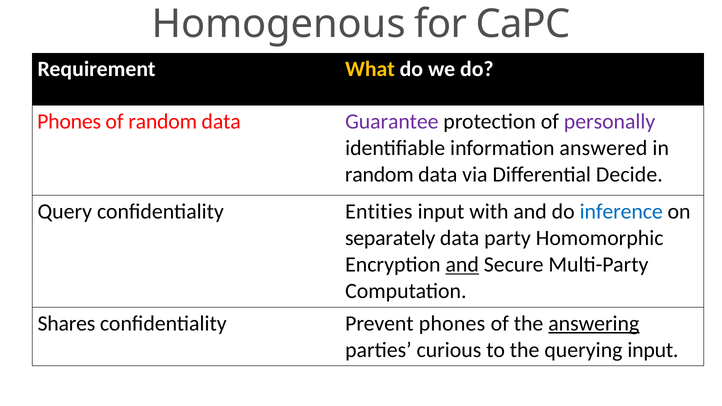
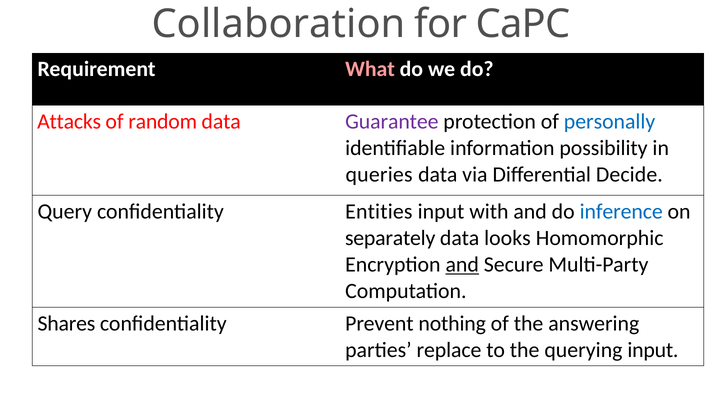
Homogenous: Homogenous -> Collaboration (279, 24)
What colour: yellow -> pink (370, 69)
Phones: Phones -> Attacks (69, 121)
personally colour: purple -> blue (610, 121)
answered: answered -> possibility (604, 148)
random: random -> queries (379, 175)
party: party -> looks (507, 238)
Prevent phones: phones -> nothing (452, 324)
answering underline: present -> none (594, 324)
curious: curious -> replace (449, 350)
